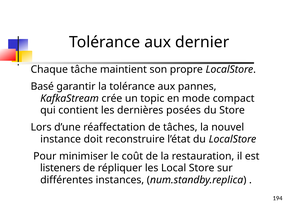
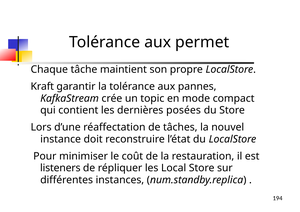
dernier: dernier -> permet (202, 42)
Basé: Basé -> Kraft (42, 87)
